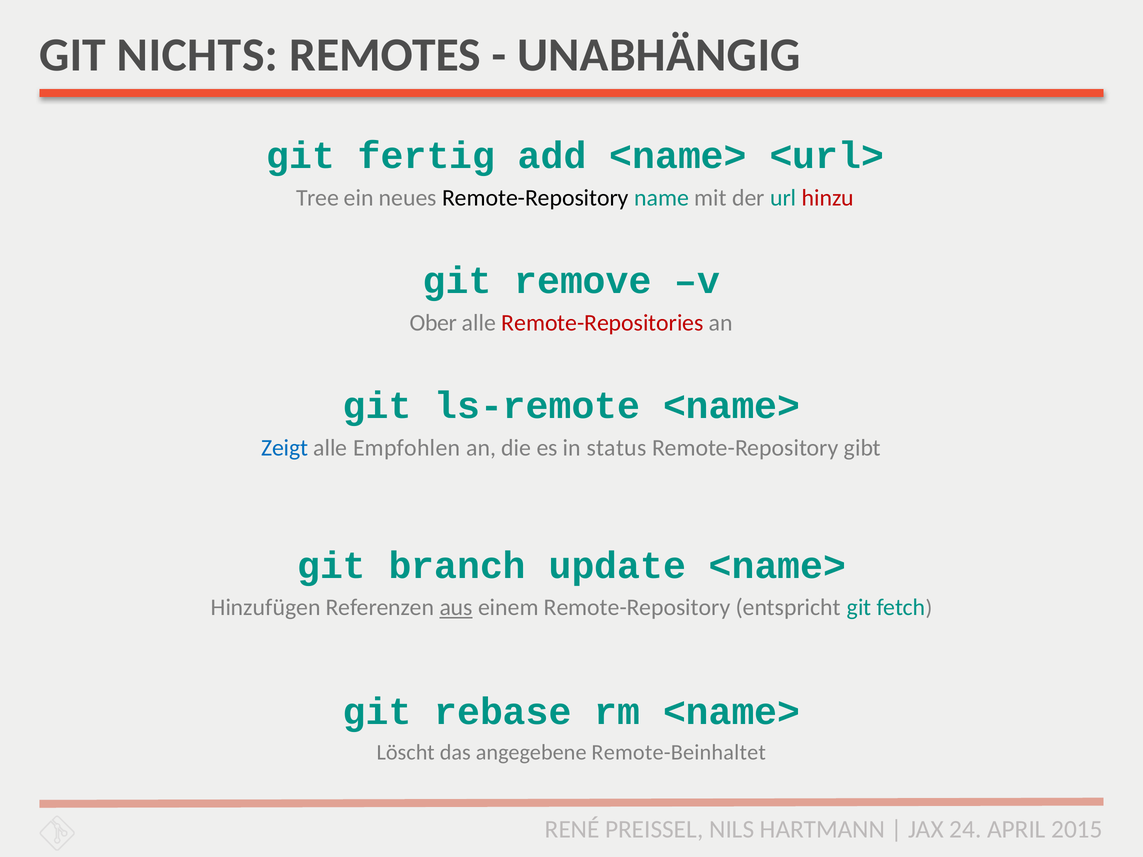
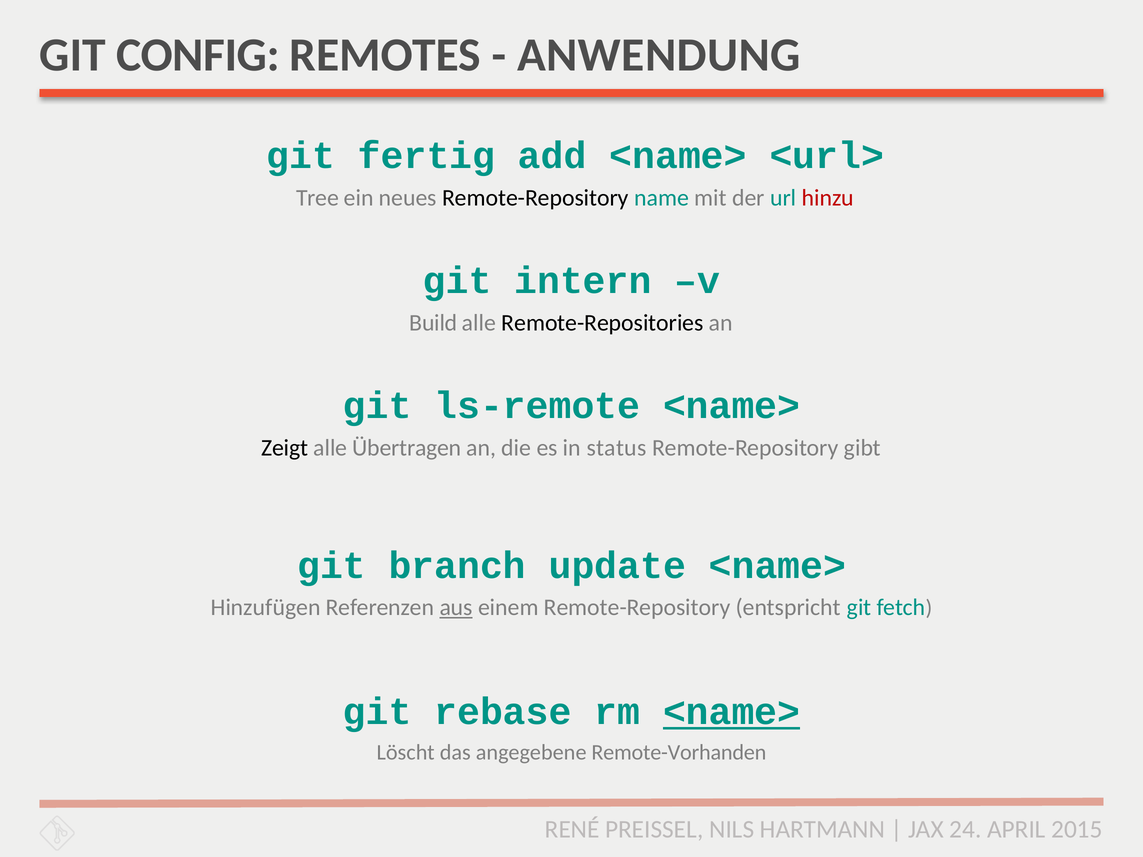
NICHTS: NICHTS -> CONFIG (198, 55)
UNABHÄNGIG: UNABHÄNGIG -> ANWENDUNG (659, 55)
remove: remove -> intern (583, 281)
Ober: Ober -> Build (433, 323)
Remote-Repositories colour: red -> black (602, 323)
Zeigt colour: blue -> black (285, 448)
Empfohlen: Empfohlen -> Übertragen (407, 448)
<name> underline: none -> present (732, 712)
Remote-Beinhaltet: Remote-Beinhaltet -> Remote-Vorhanden (679, 753)
